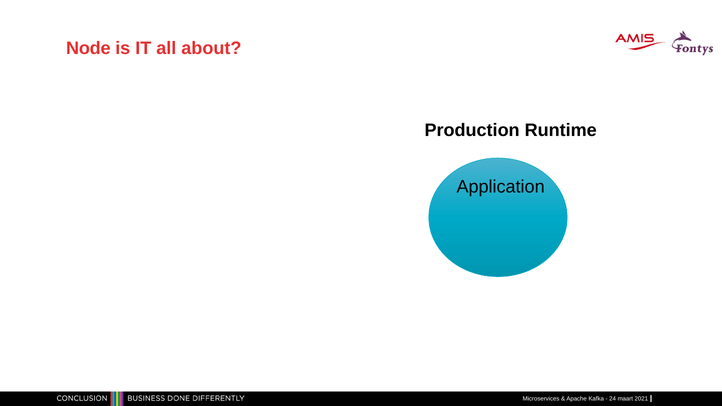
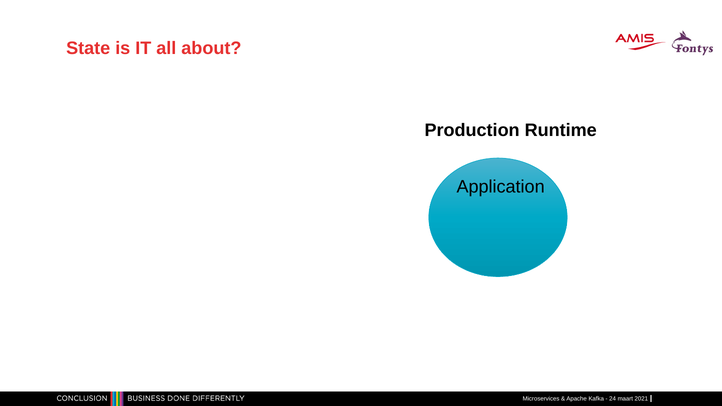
Node: Node -> State (88, 48)
